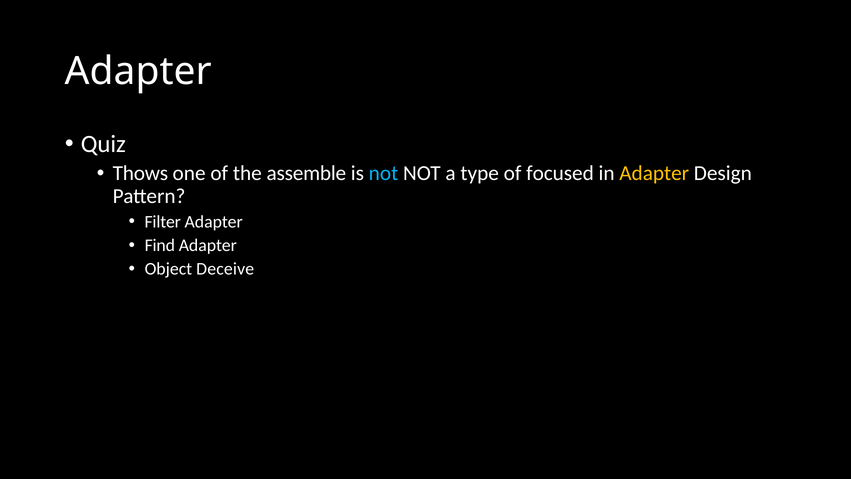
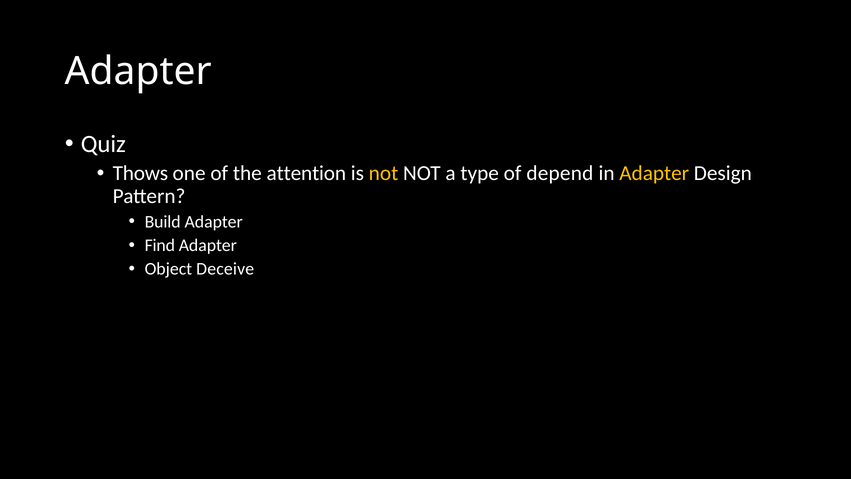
assemble: assemble -> attention (306, 173)
not colour: light blue -> yellow (383, 173)
focused: focused -> depend (560, 173)
Filter: Filter -> Build (163, 222)
